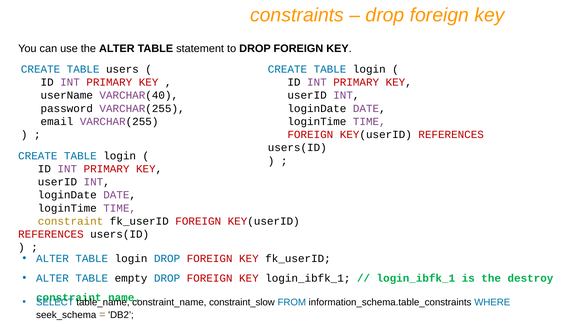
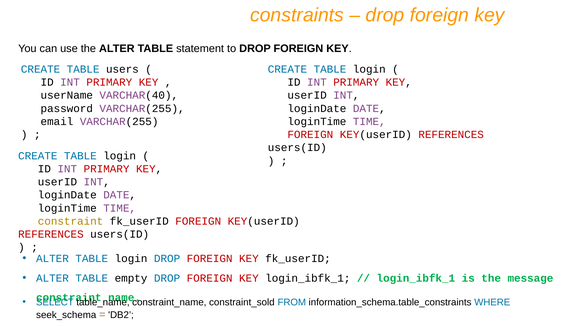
destroy: destroy -> message (530, 278)
constraint_slow: constraint_slow -> constraint_sold (242, 303)
